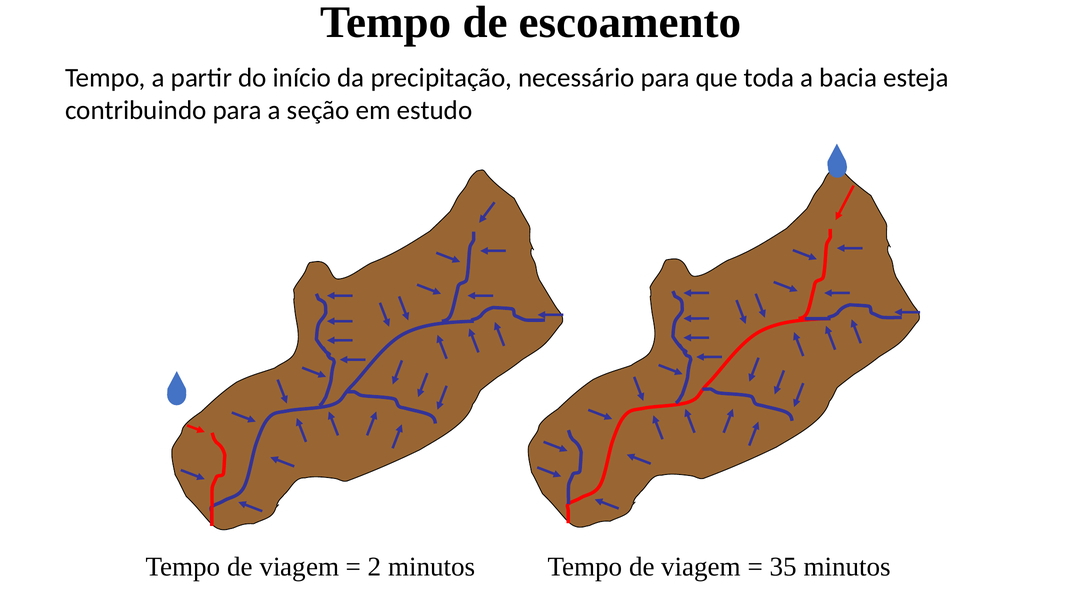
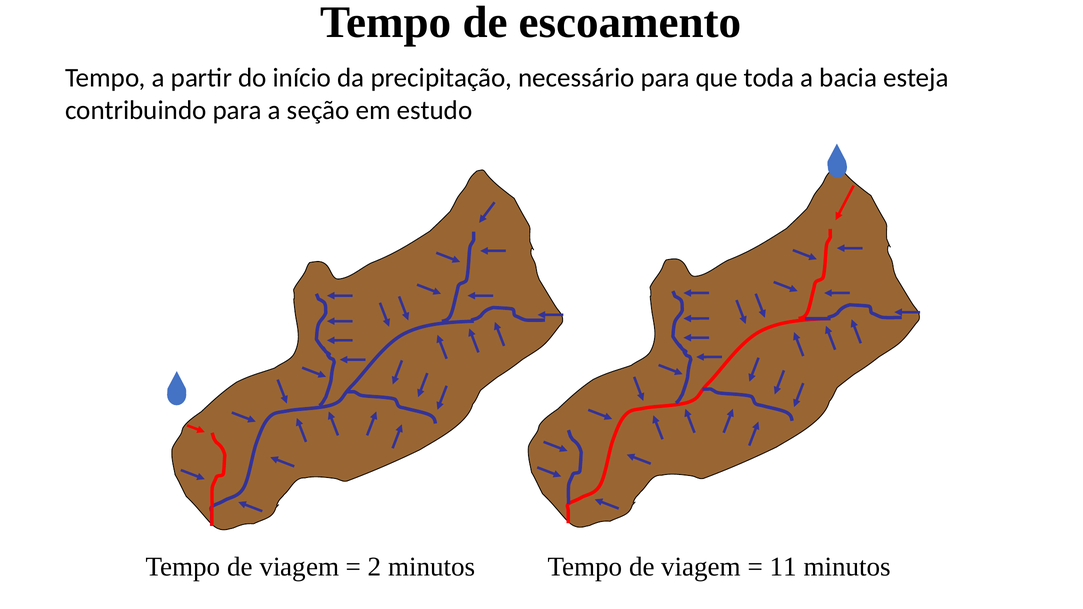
35: 35 -> 11 (783, 567)
